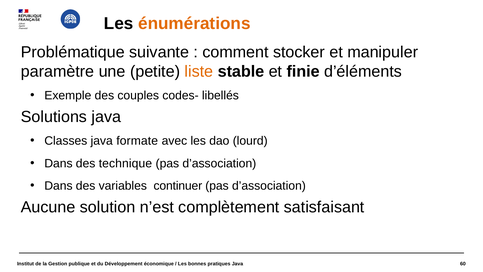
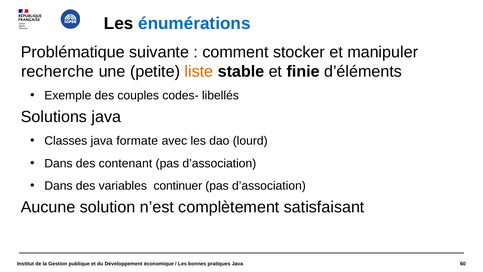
énumérations colour: orange -> blue (194, 24)
paramètre: paramètre -> recherche (57, 71)
technique: technique -> contenant (125, 163)
